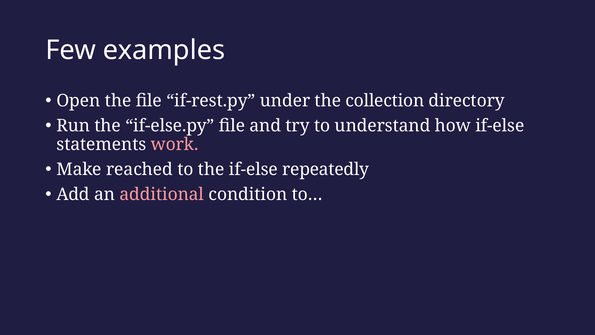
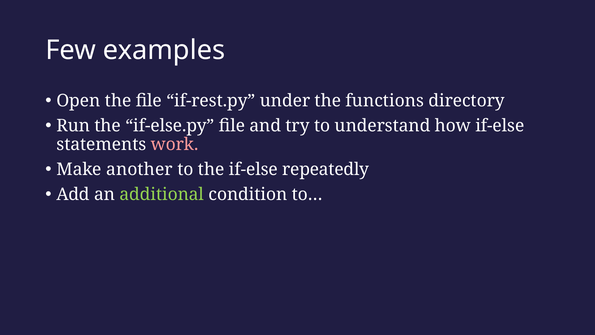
collection: collection -> functions (385, 101)
reached: reached -> another (139, 169)
additional colour: pink -> light green (162, 194)
